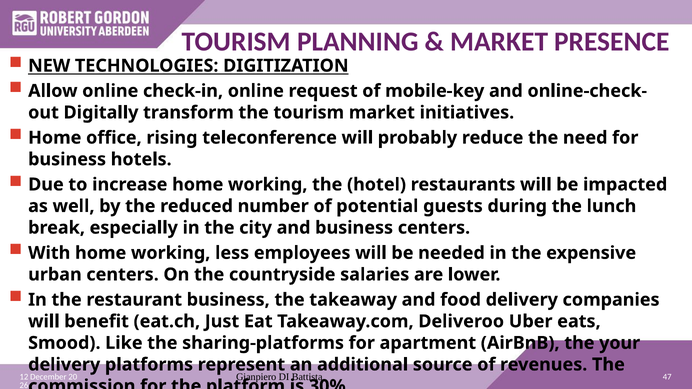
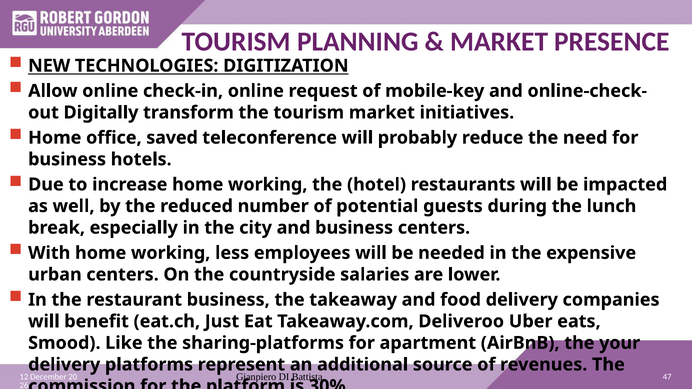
rising: rising -> saved (172, 138)
